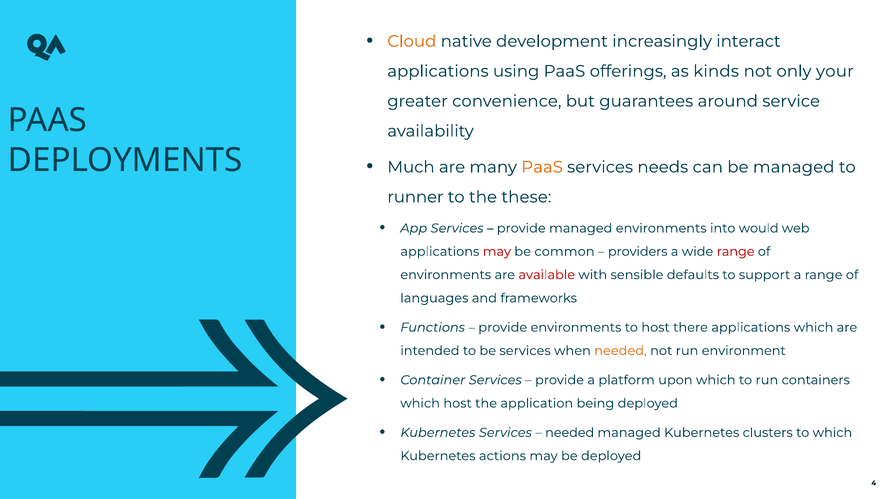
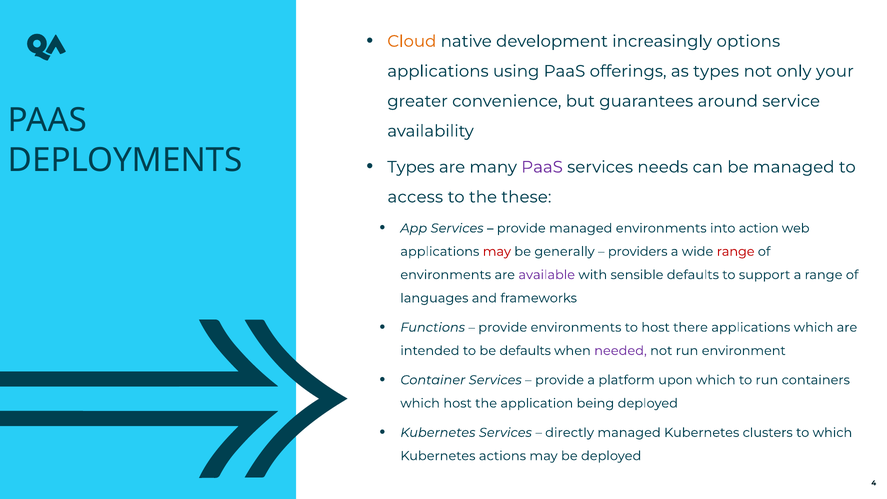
interact: interact -> options (748, 41)
as kinds: kinds -> types (716, 71)
Much: Much -> Types (411, 167)
PaaS colour: orange -> purple (542, 167)
runner: runner -> access (415, 197)
would: would -> action (759, 228)
common: common -> generally (564, 252)
available colour: red -> purple (547, 275)
be services: services -> defaults (525, 351)
needed colour: orange -> purple (620, 351)
needed: needed -> directly (570, 433)
